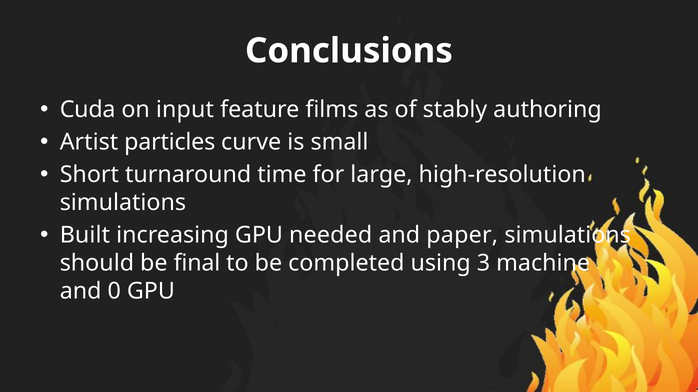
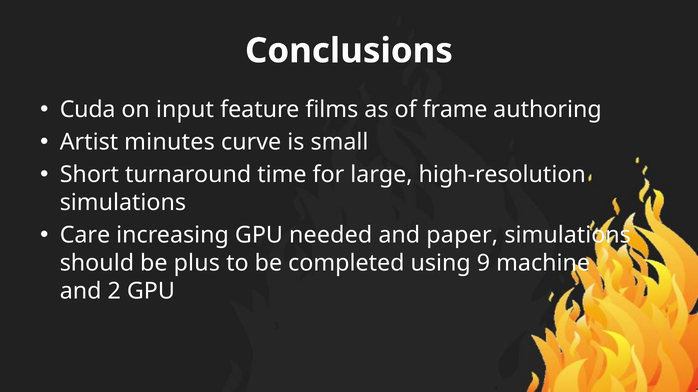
stably: stably -> frame (455, 110)
particles: particles -> minutes (170, 142)
Built: Built -> Care (85, 235)
final: final -> plus (197, 263)
3: 3 -> 9 (483, 263)
0: 0 -> 2 (114, 291)
